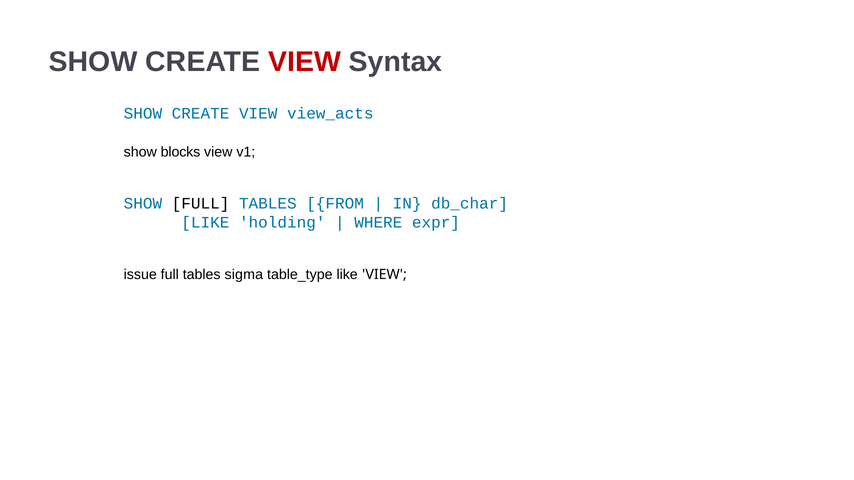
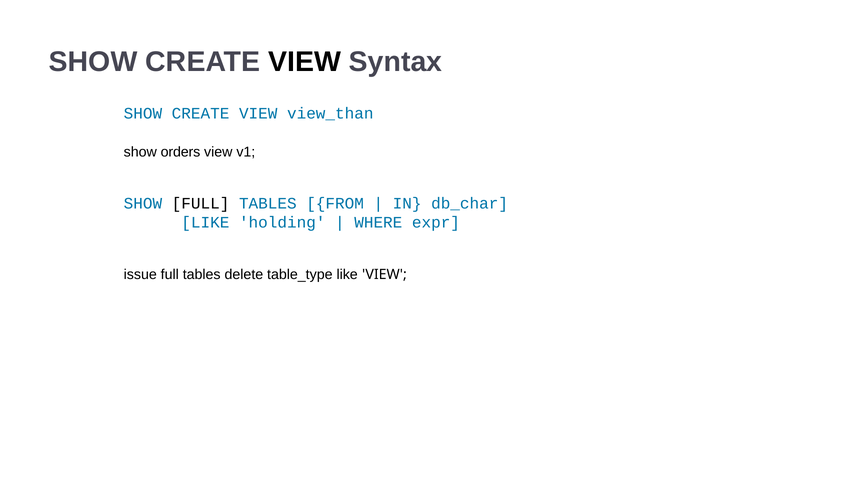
VIEW colour: red -> black (305, 62)
view_acts: view_acts -> view_than (330, 114)
blocks: blocks -> orders (181, 152)
sigma: sigma -> delete (244, 275)
